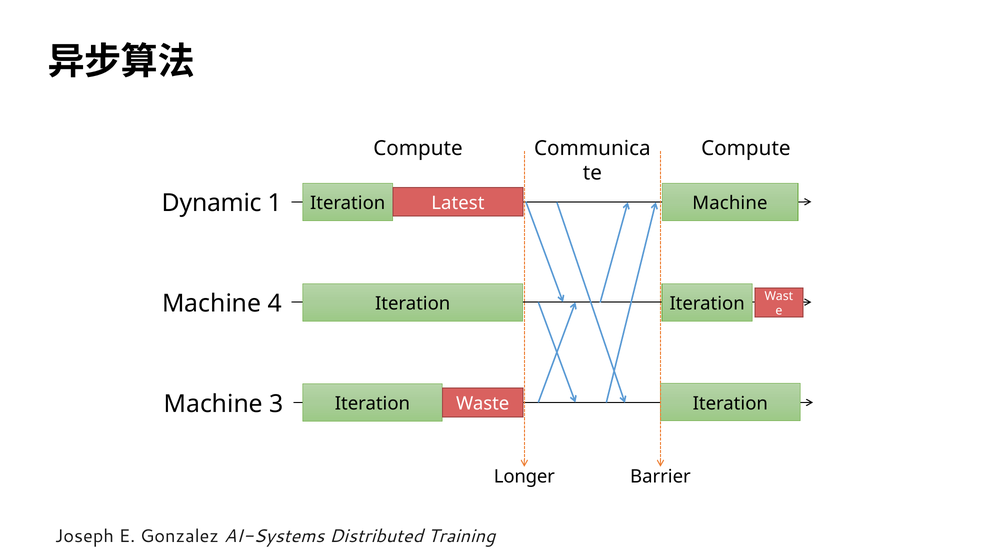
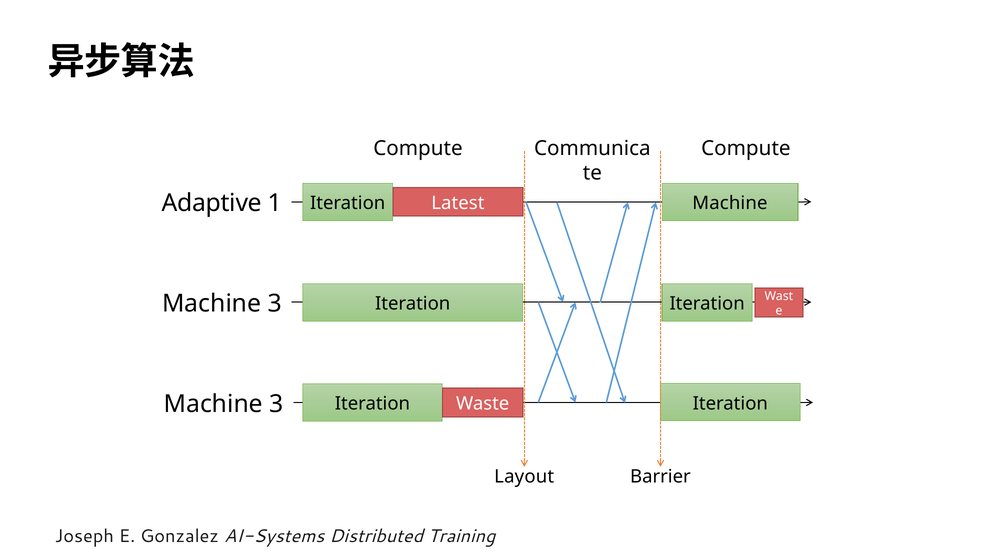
Dynamic: Dynamic -> Adaptive (212, 203)
4: 4 -> 3 (275, 304)
Longer: Longer -> Layout (524, 477)
